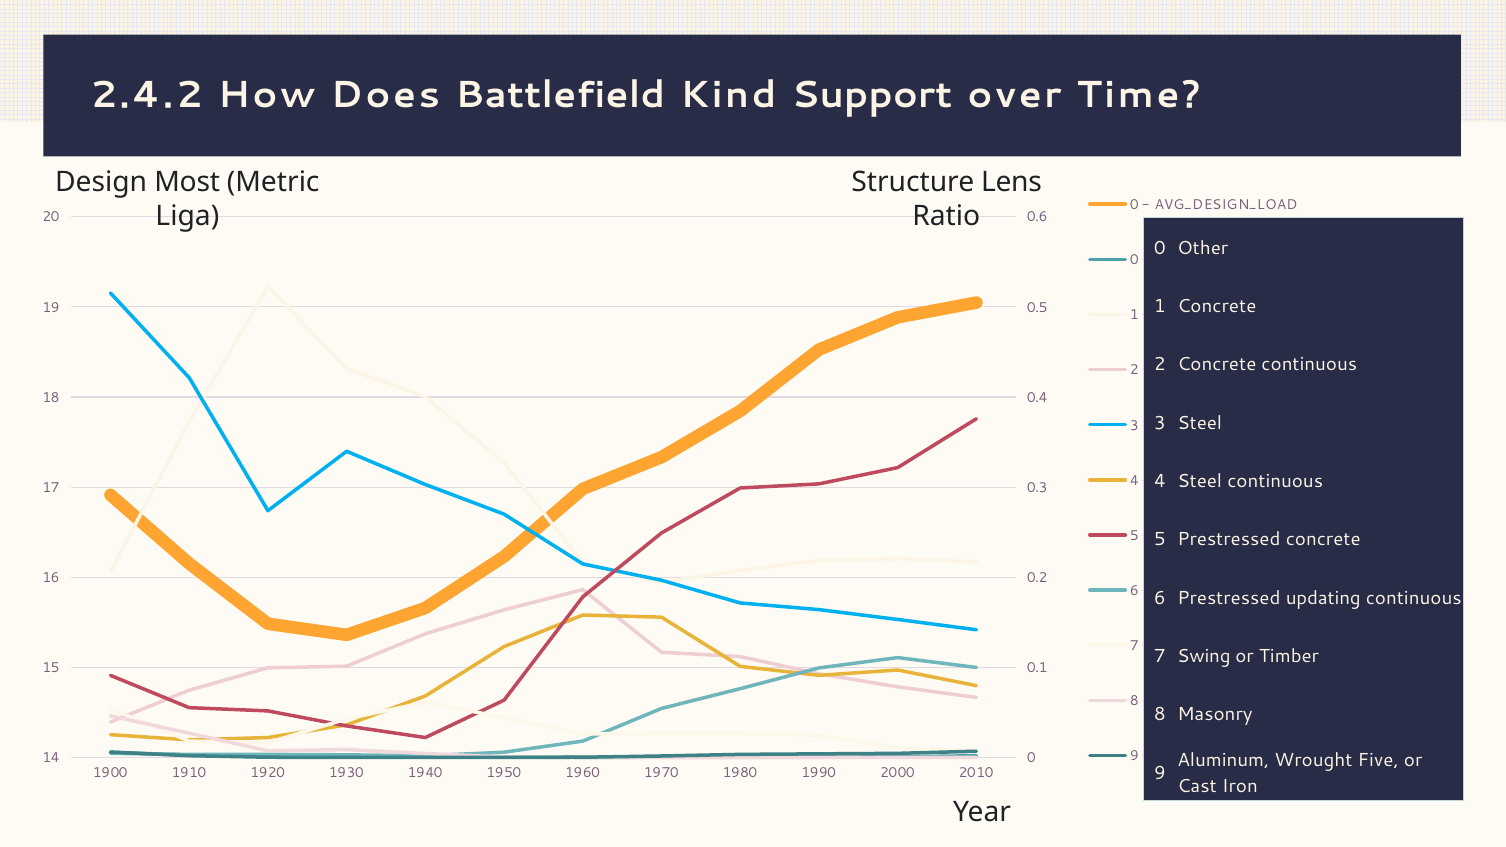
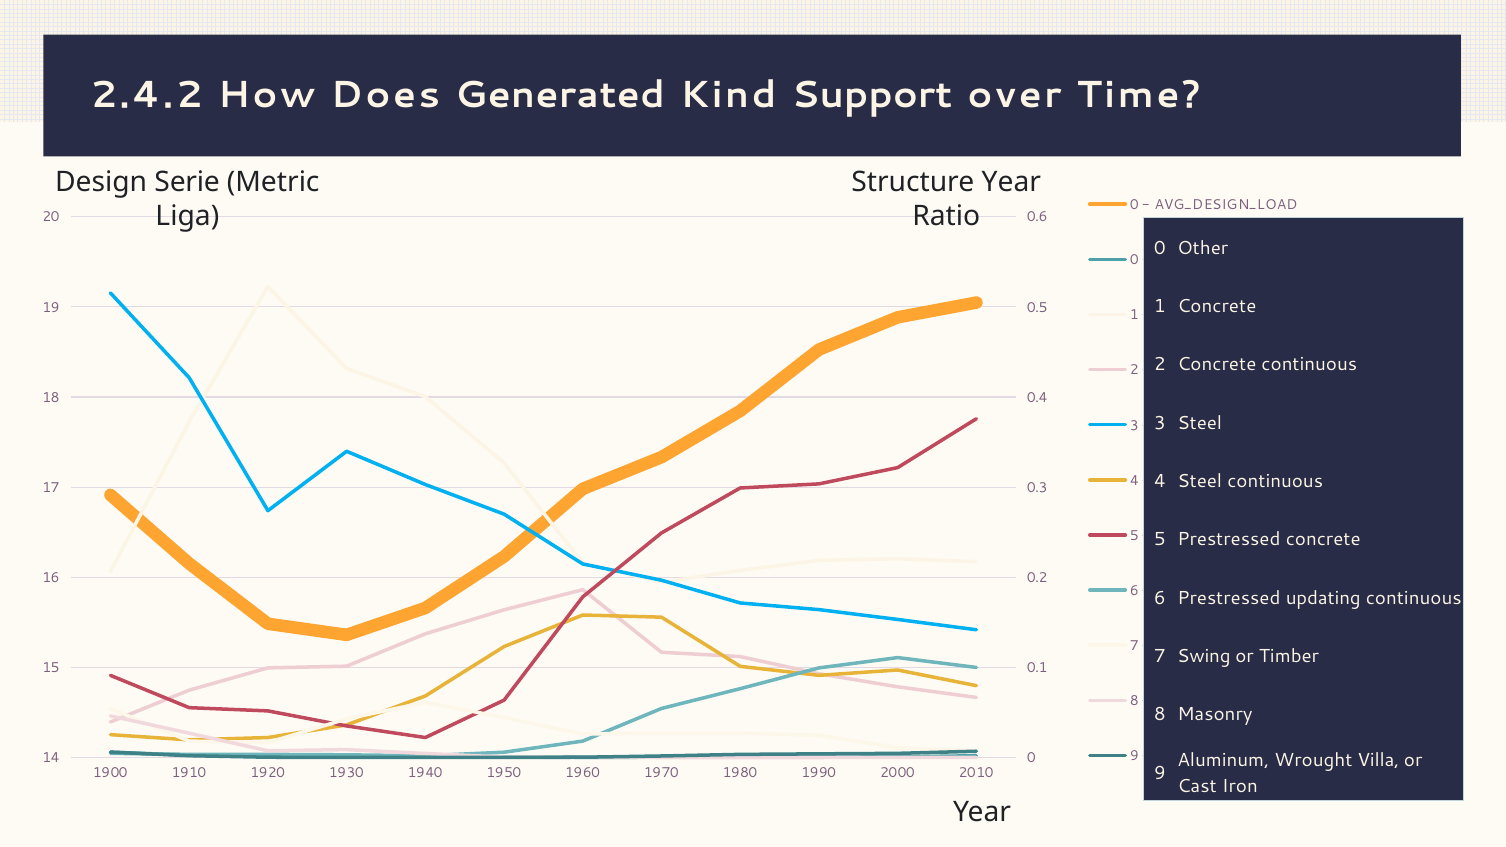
Battlefield: Battlefield -> Generated (560, 96)
Most: Most -> Serie (187, 182)
Structure Lens: Lens -> Year (1011, 182)
Five: Five -> Villa (1378, 760)
